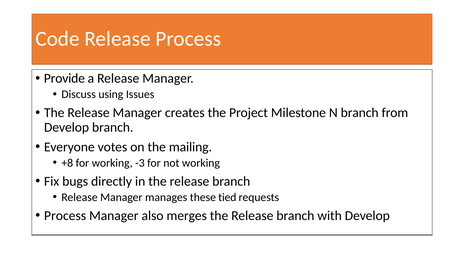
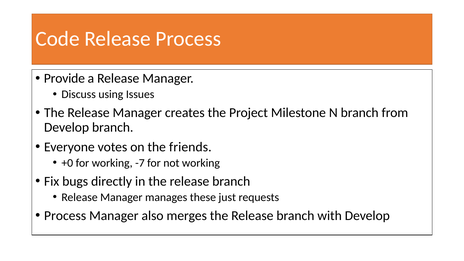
mailing: mailing -> friends (190, 147)
+8: +8 -> +0 (67, 163)
-3: -3 -> -7 (140, 163)
tied: tied -> just (227, 197)
